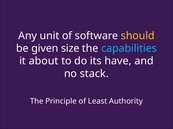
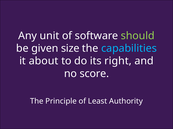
should colour: yellow -> light green (138, 36)
have: have -> right (118, 61)
stack: stack -> score (94, 74)
